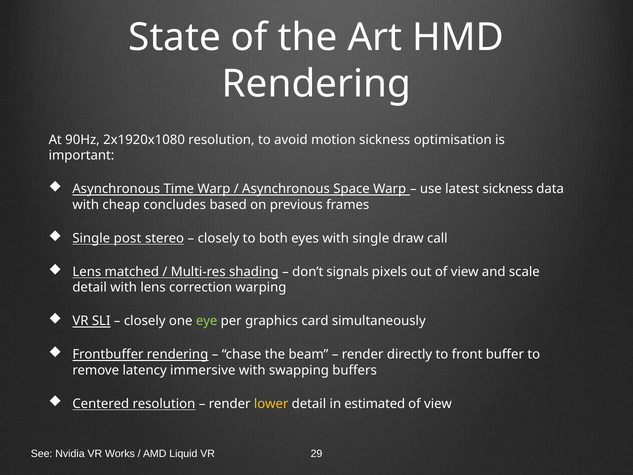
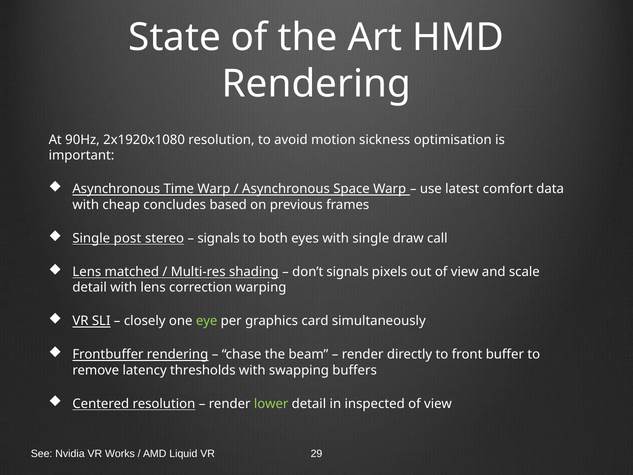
latest sickness: sickness -> comfort (508, 189)
closely: closely -> signals (219, 238)
immersive: immersive -> thresholds (203, 370)
lower colour: yellow -> light green (271, 404)
estimated: estimated -> inspected (375, 404)
